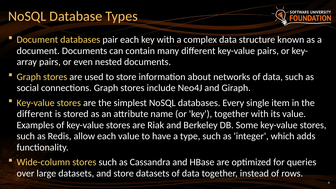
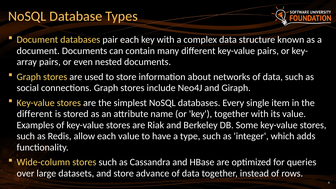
store datasets: datasets -> advance (153, 173)
